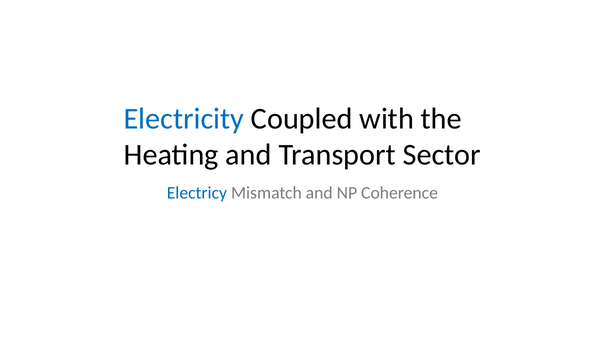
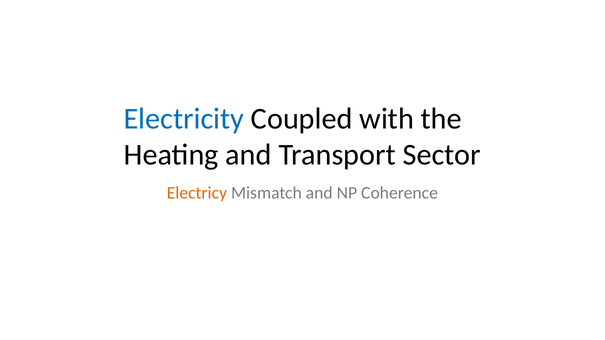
Electricy colour: blue -> orange (197, 193)
